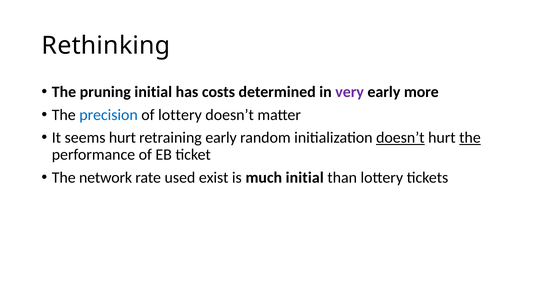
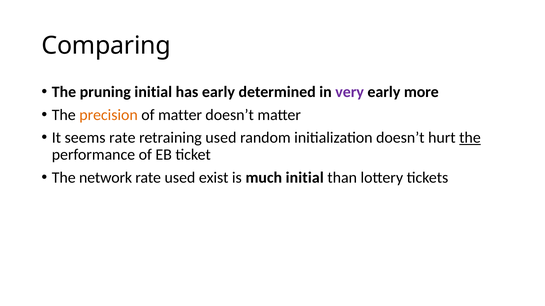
Rethinking: Rethinking -> Comparing (106, 46)
has costs: costs -> early (218, 92)
precision colour: blue -> orange (109, 115)
of lottery: lottery -> matter (180, 115)
seems hurt: hurt -> rate (122, 138)
retraining early: early -> used (221, 138)
doesn’t underline: present -> none (400, 138)
